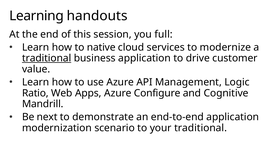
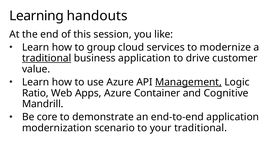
full: full -> like (164, 34)
native: native -> group (101, 47)
Management underline: none -> present (188, 82)
Configure: Configure -> Container (157, 93)
next: next -> core (47, 117)
